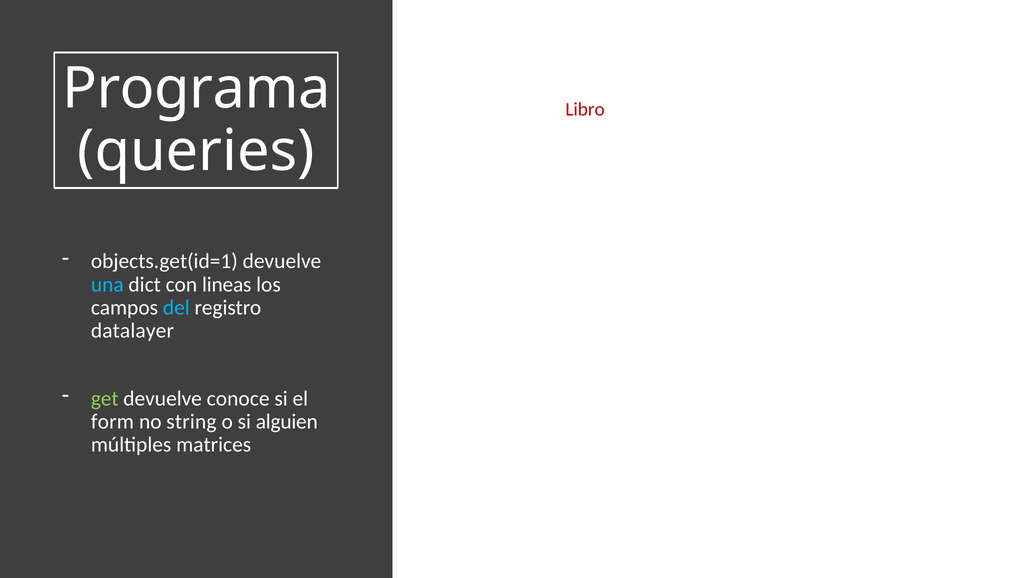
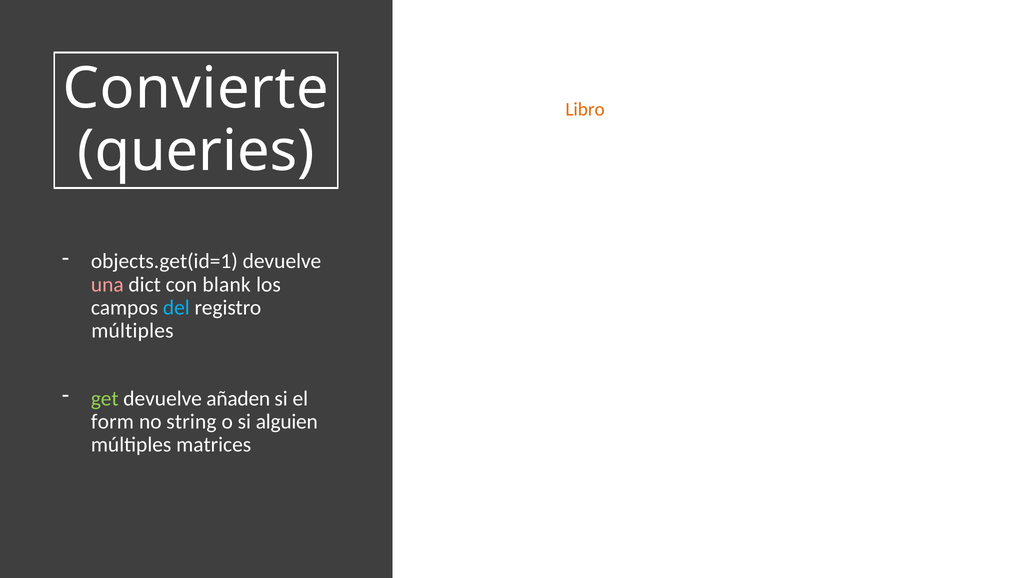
Programa: Programa -> Convierte (196, 89)
Libro colour: red -> orange (585, 110)
una colour: light blue -> pink (107, 285)
lineas: lineas -> blank (227, 285)
datalayer: datalayer -> múltiples (132, 331)
conoce: conoce -> añaden (238, 399)
